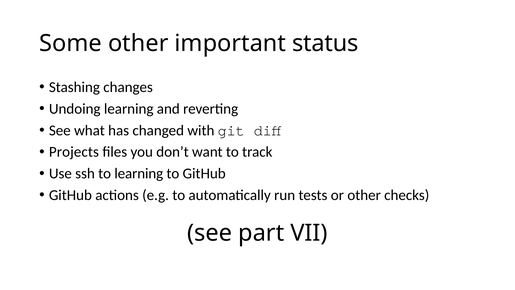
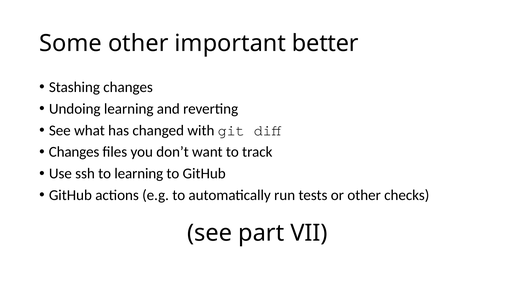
status: status -> better (325, 43)
Projects: Projects -> Changes (74, 152)
